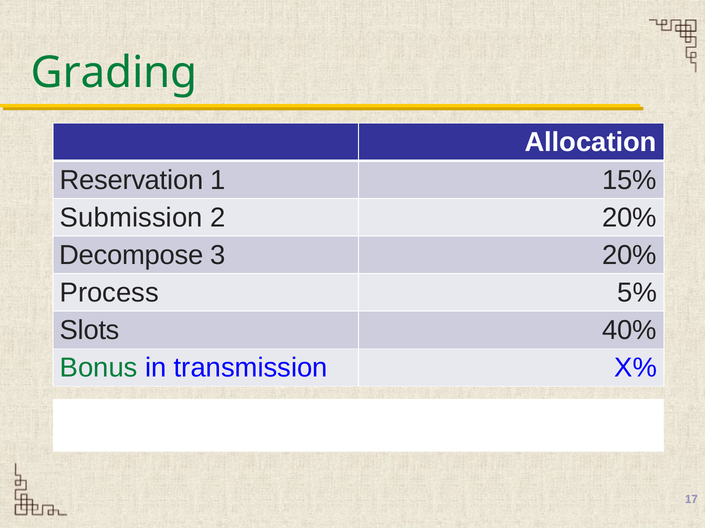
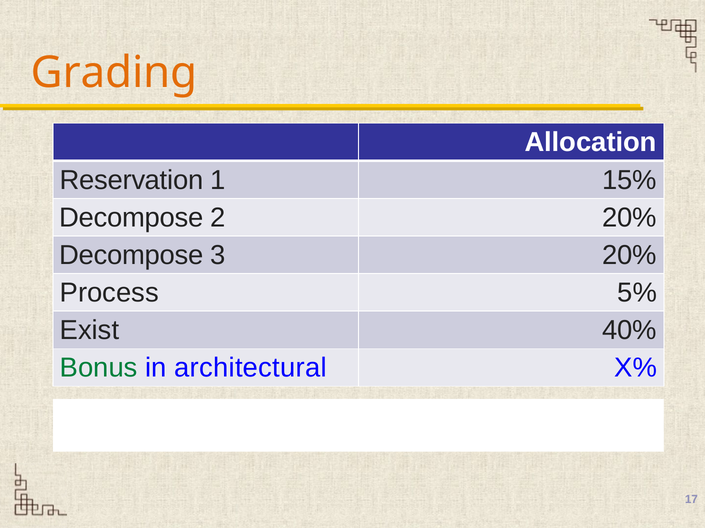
Grading colour: green -> orange (114, 73)
Submission: Submission -> Decompose (132, 218)
Slots: Slots -> Exist (90, 331)
transmission: transmission -> architectural (251, 368)
